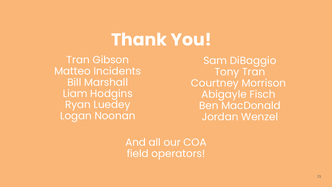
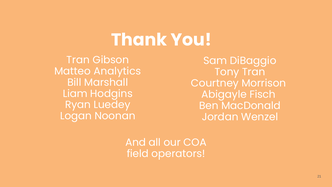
Incidents: Incidents -> Analytics (117, 71)
